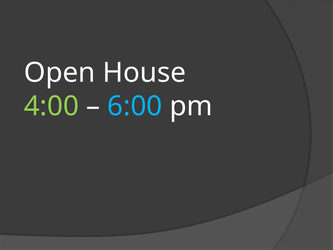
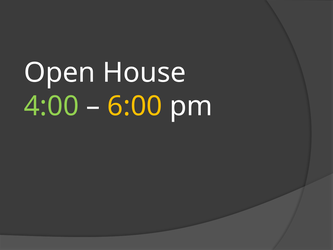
6:00 colour: light blue -> yellow (135, 106)
